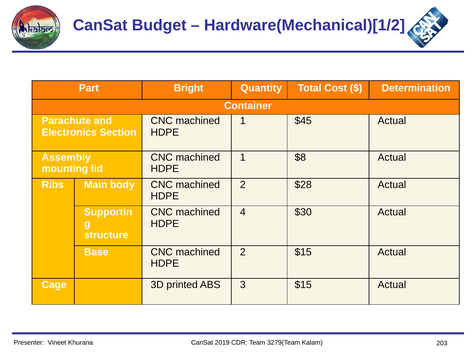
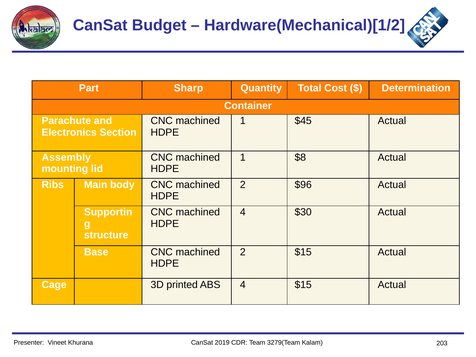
Bright: Bright -> Sharp (188, 88)
$28: $28 -> $96 (303, 185)
ABS 3: 3 -> 4 (243, 285)
